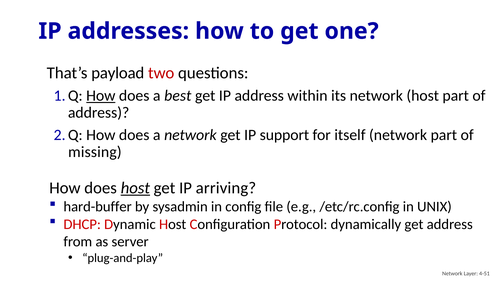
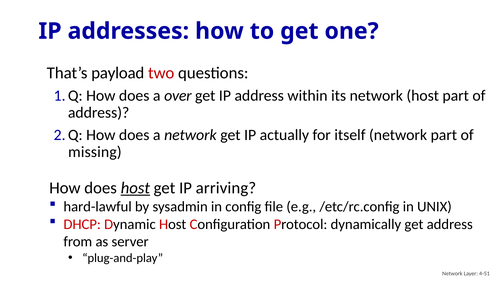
How underline: present -> none (101, 96)
best: best -> over (178, 96)
support: support -> actually (284, 135)
hard-buffer: hard-buffer -> hard-lawful (98, 207)
